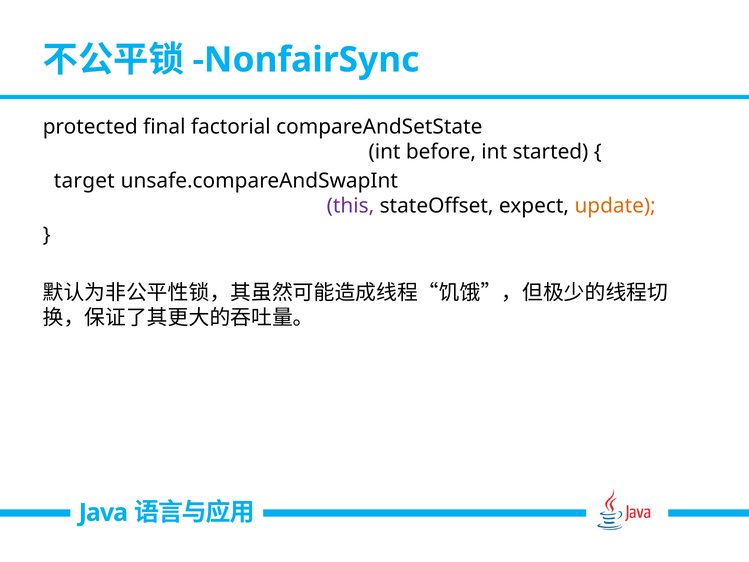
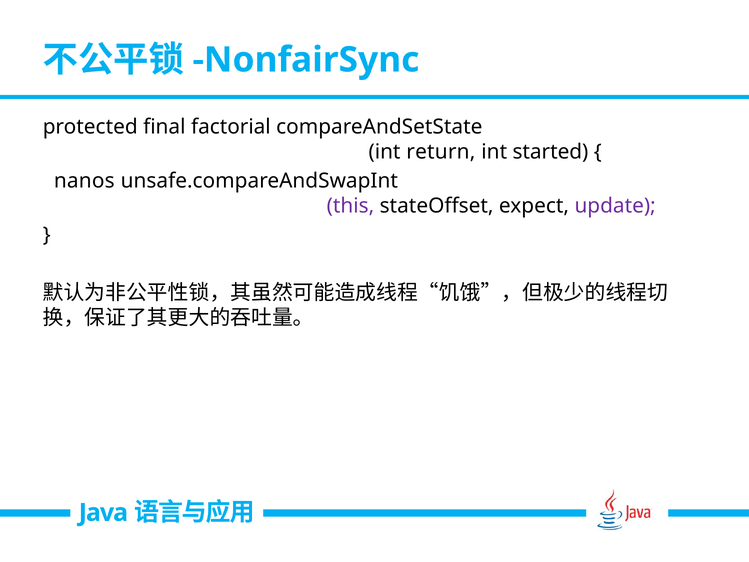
before: before -> return (441, 152)
target: target -> nanos (84, 181)
update colour: orange -> purple (615, 206)
